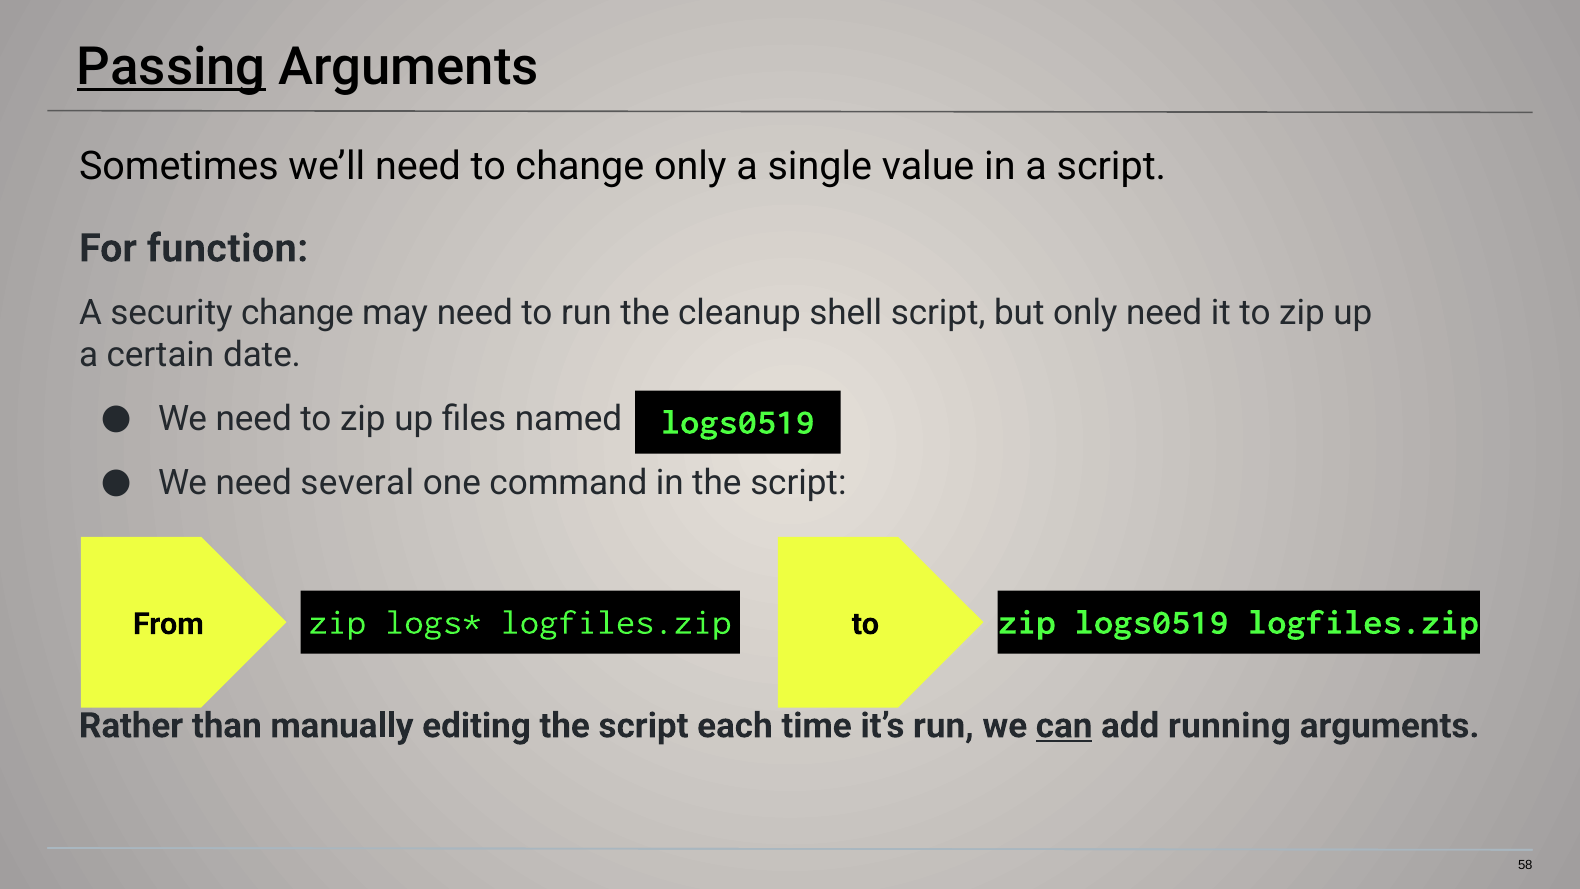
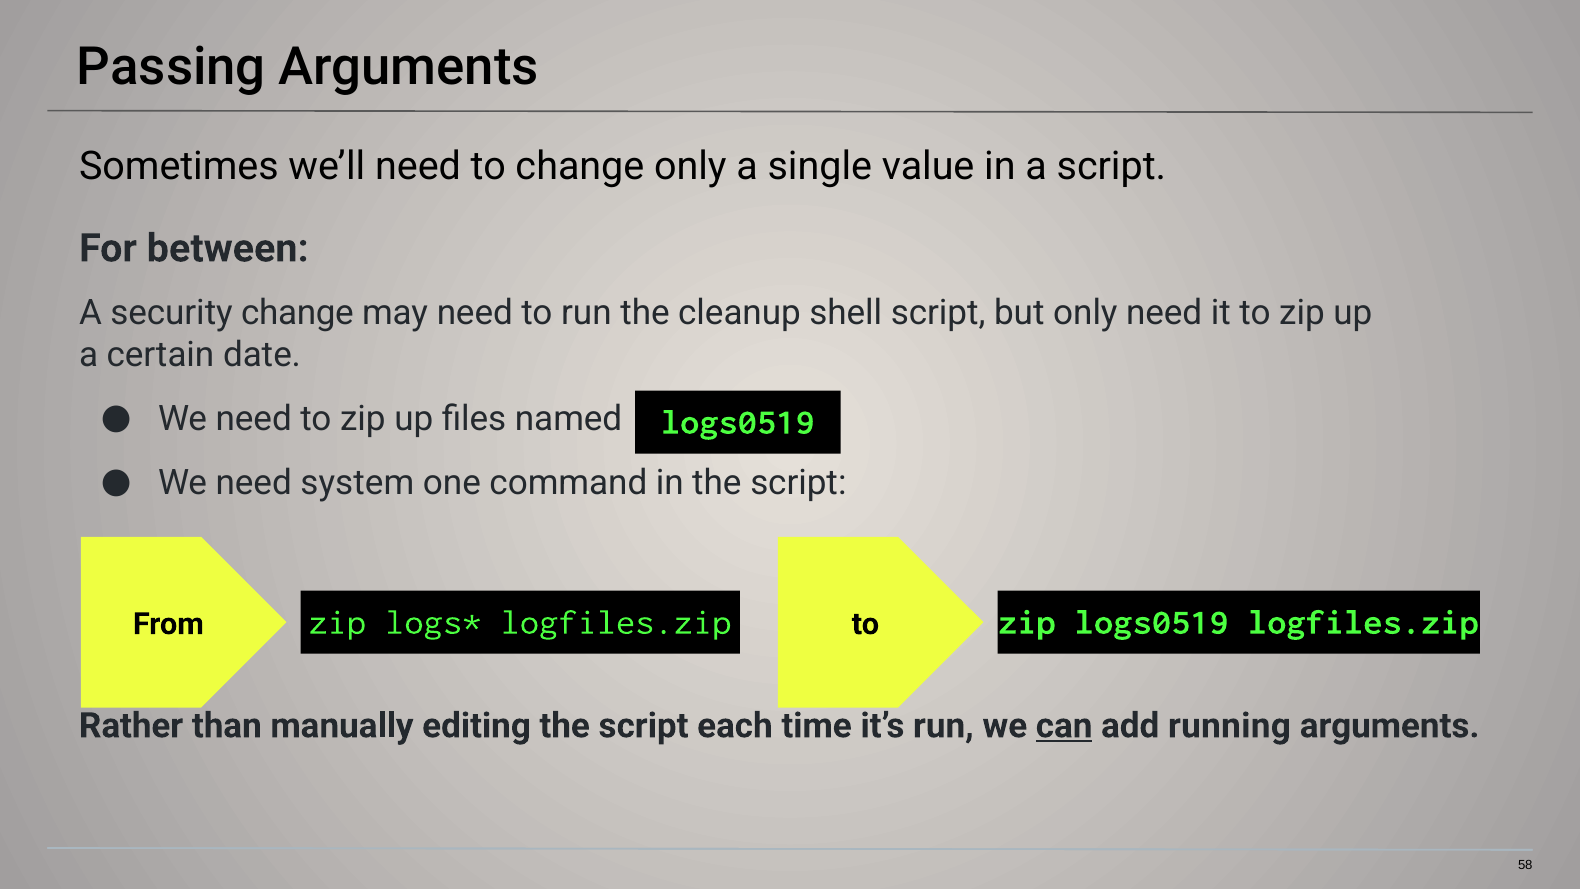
Passing underline: present -> none (171, 67)
function: function -> between (228, 248)
several: several -> system (357, 483)
